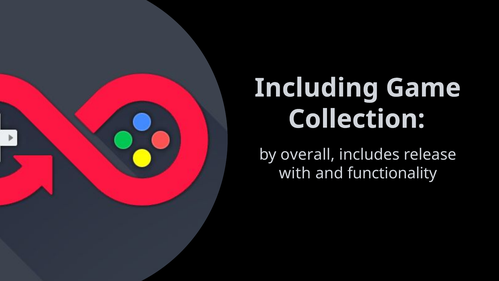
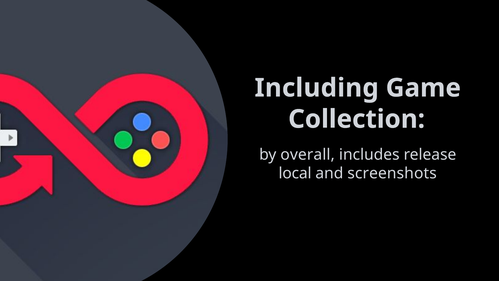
with: with -> local (295, 173)
functionality: functionality -> screenshots (392, 173)
